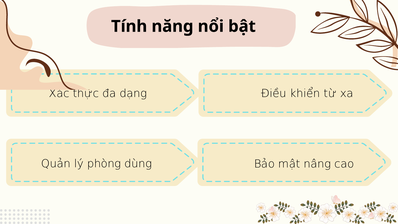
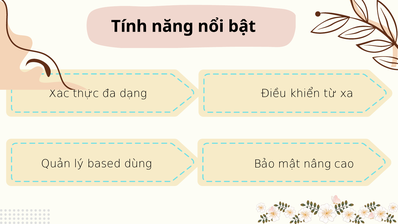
phòng: phòng -> based (104, 164)
